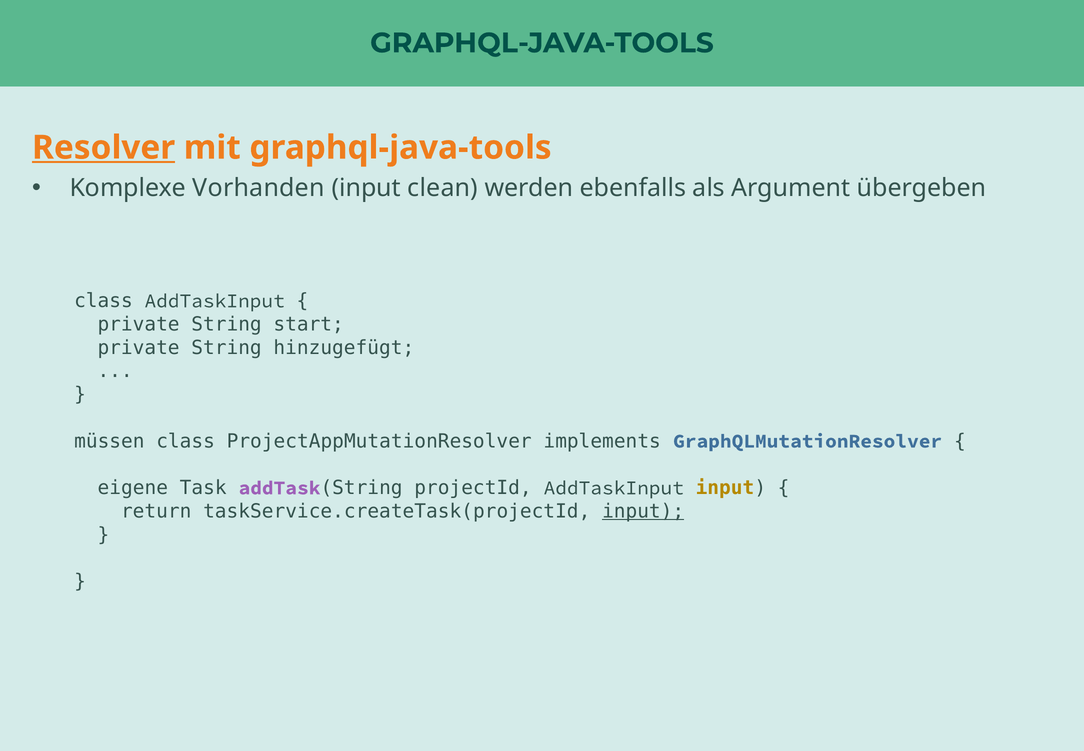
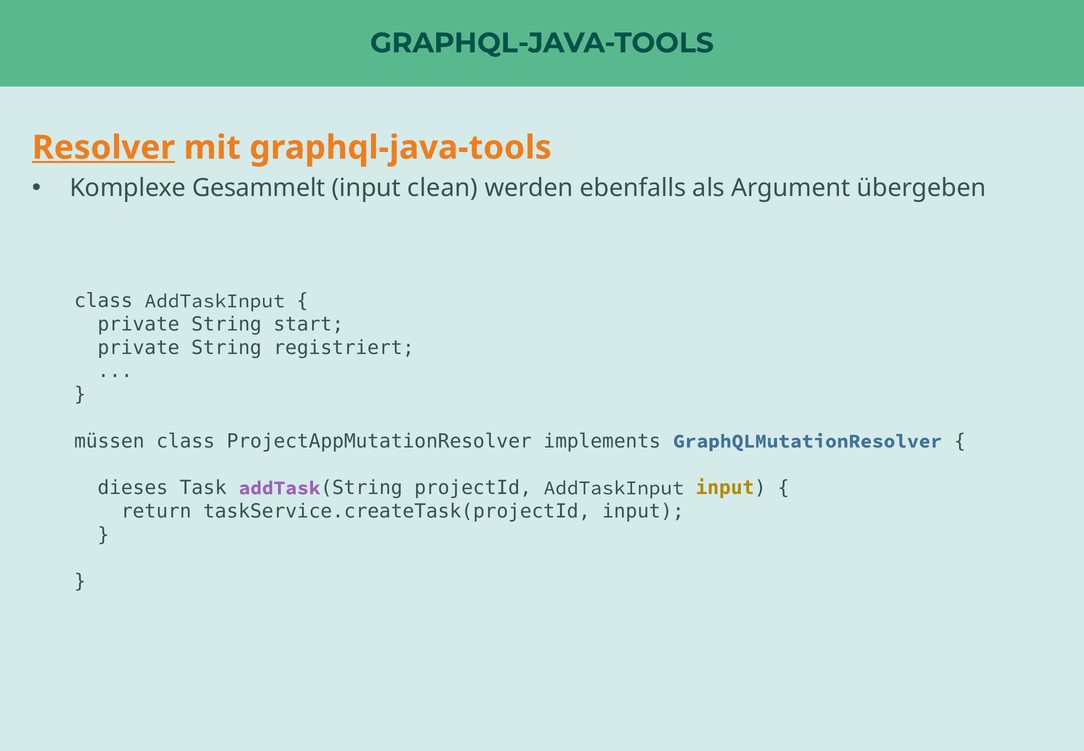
Vorhanden: Vorhanden -> Gesammelt (259, 188)
hinzugefügt: hinzugefügt -> registriert (344, 347)
eigene: eigene -> dieses (133, 488)
input underline: present -> none (643, 511)
